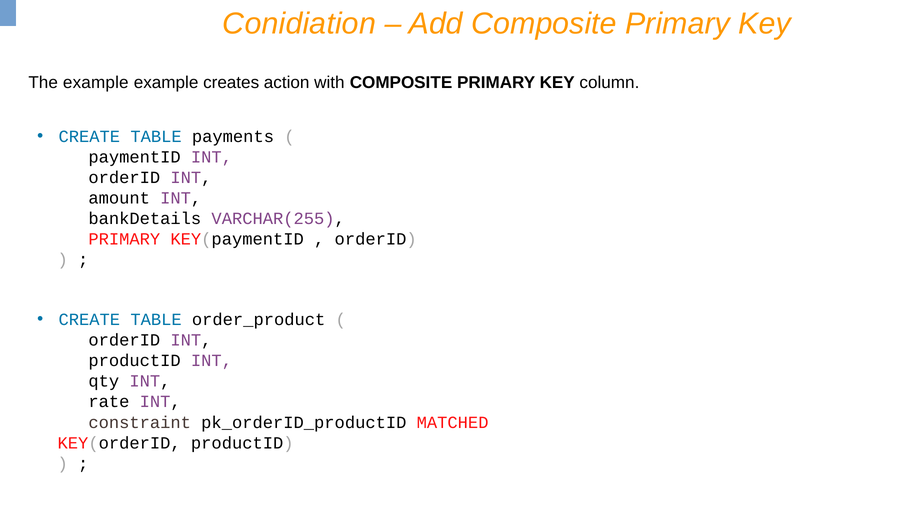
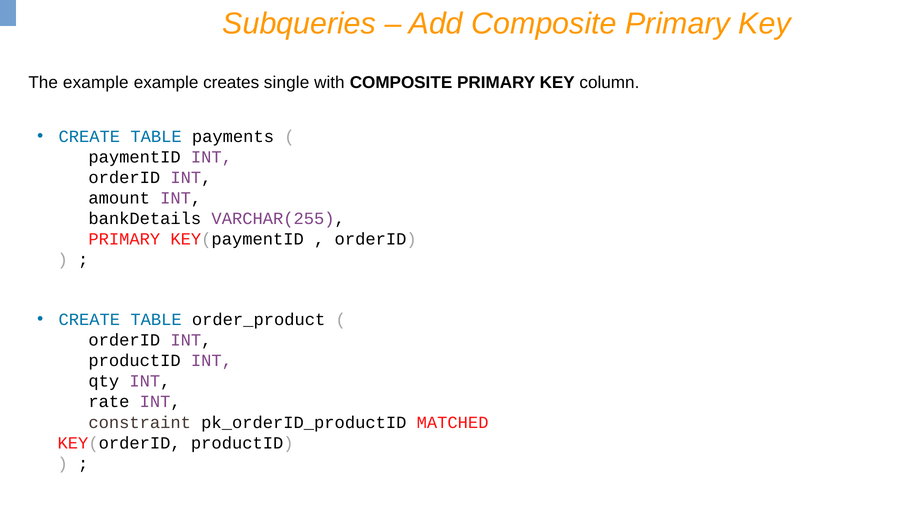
Conidiation: Conidiation -> Subqueries (299, 24)
action: action -> single (287, 83)
